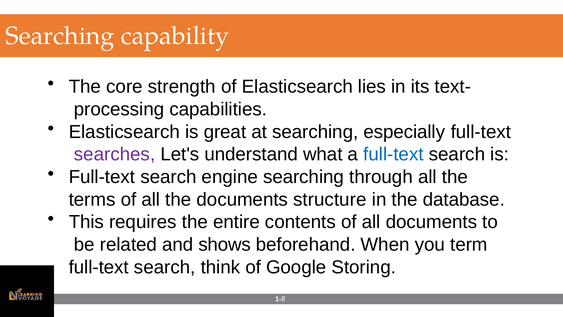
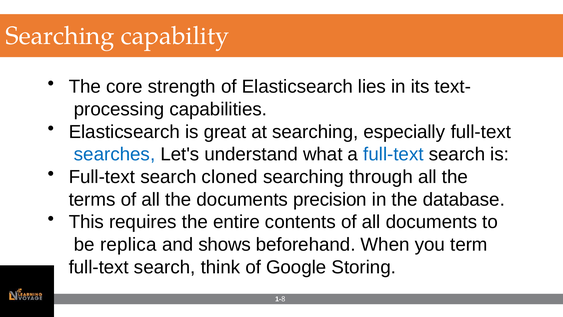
searches colour: purple -> blue (115, 154)
engine: engine -> cloned (230, 177)
structure: structure -> precision (330, 199)
related: related -> replica (128, 244)
